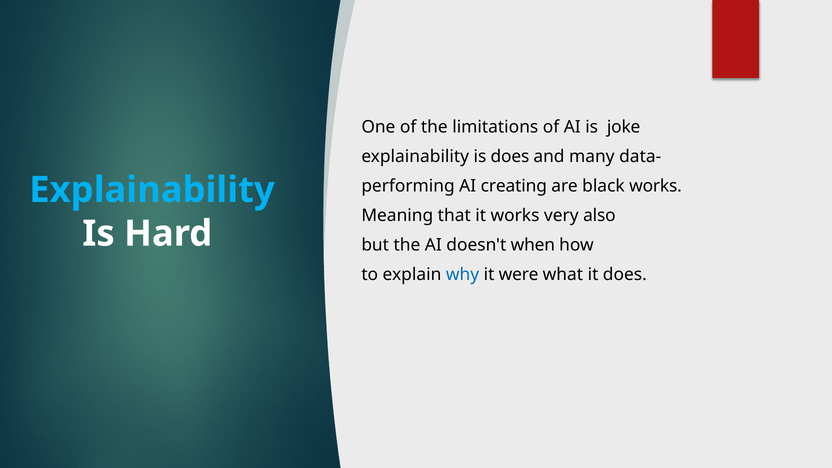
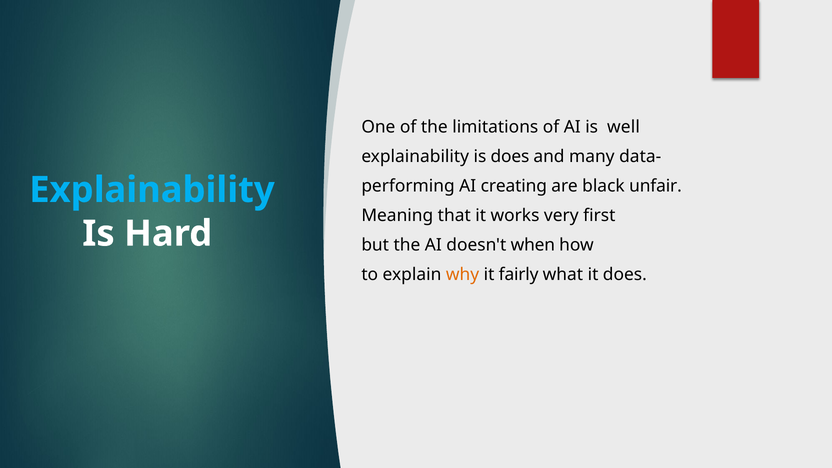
joke: joke -> well (623, 127)
black works: works -> unfair (655, 186)
also: also -> first (599, 216)
why colour: blue -> orange (463, 275)
were: were -> fairly (519, 275)
